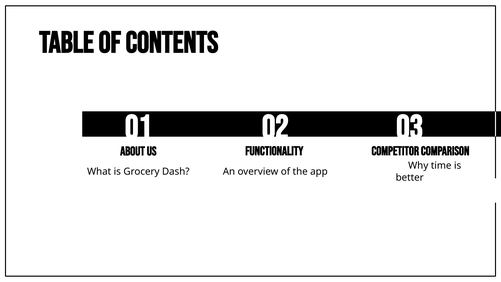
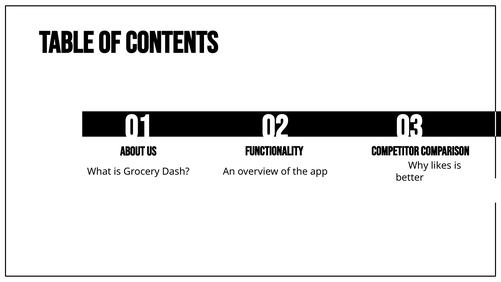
time: time -> likes (441, 166)
